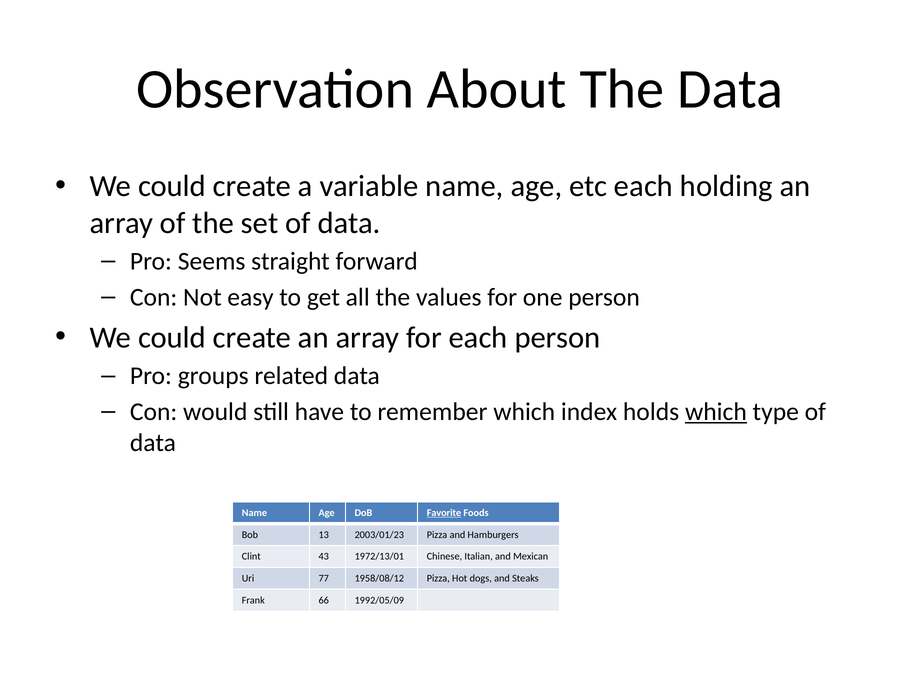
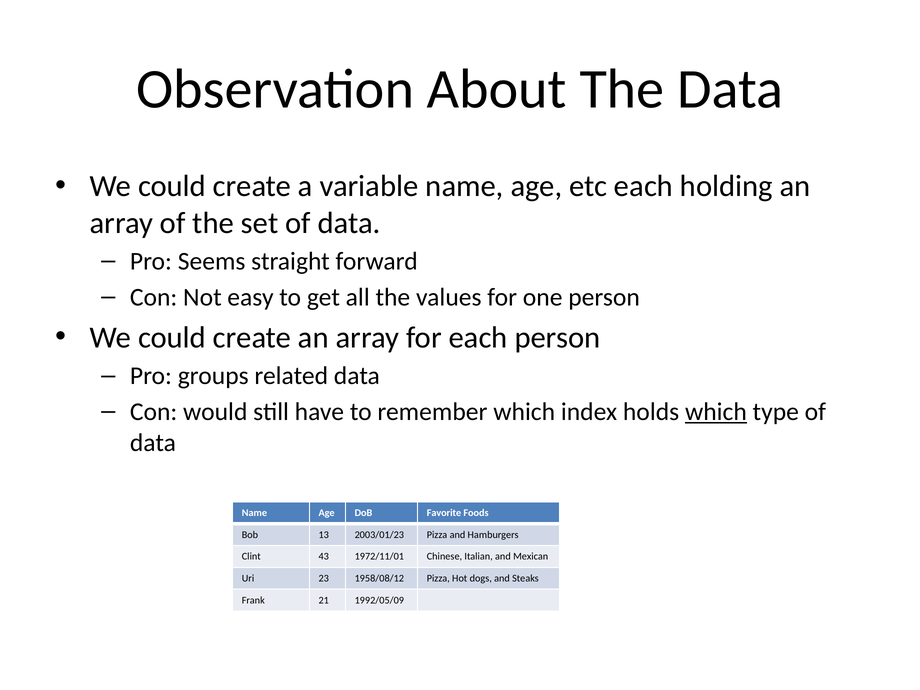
Favorite underline: present -> none (444, 513)
1972/13/01: 1972/13/01 -> 1972/11/01 (379, 557)
77: 77 -> 23 (324, 578)
66: 66 -> 21 (324, 600)
